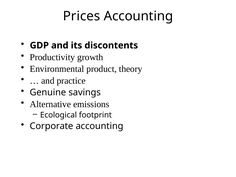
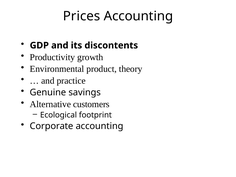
emissions: emissions -> customers (91, 104)
